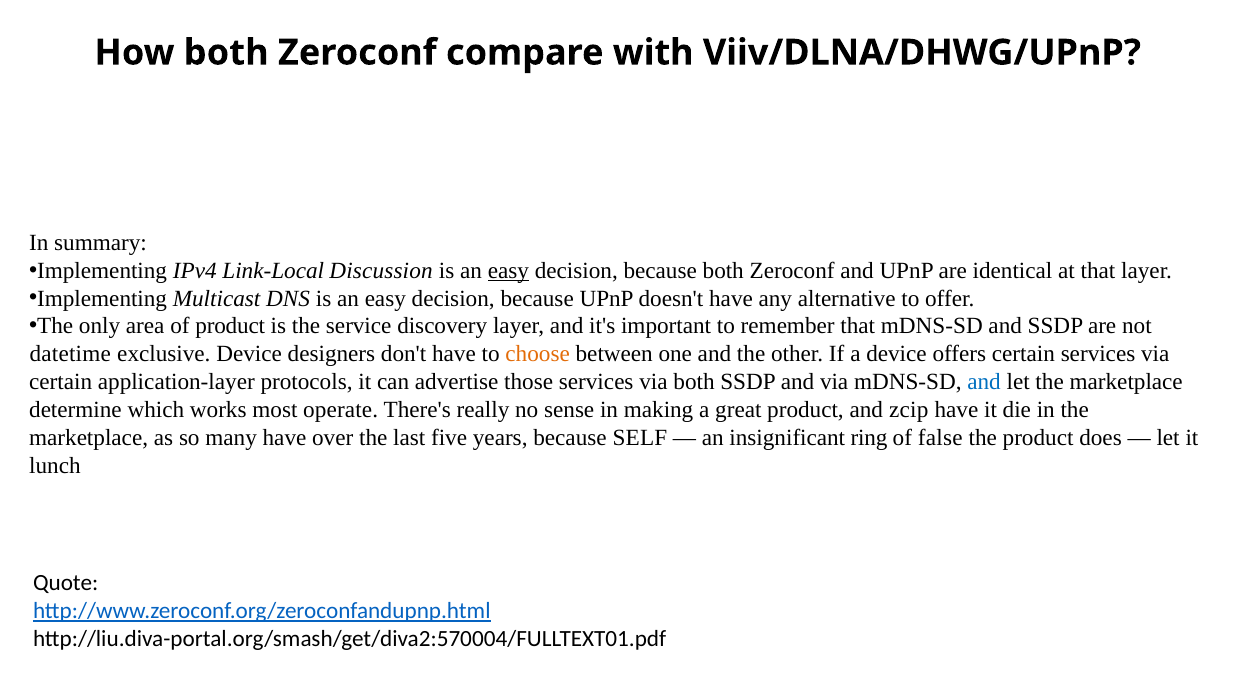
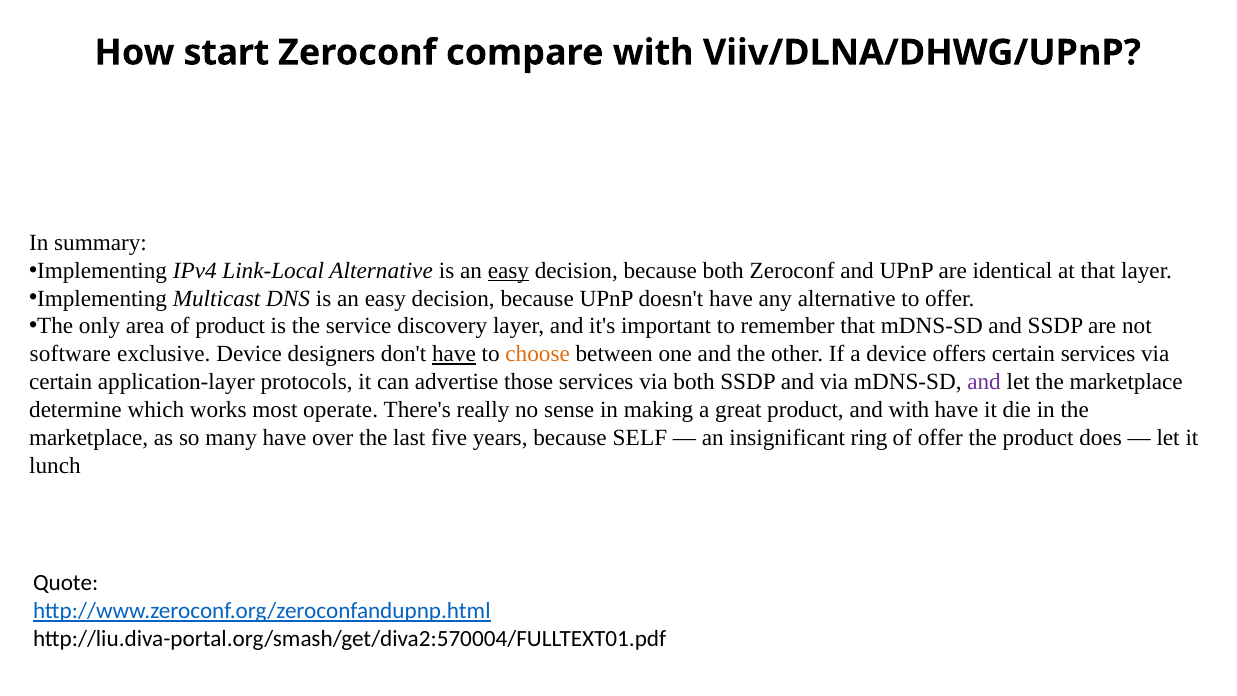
How both: both -> start (226, 53)
Link-Local Discussion: Discussion -> Alternative (381, 271)
datetime: datetime -> software (70, 354)
have underline: none -> present (454, 354)
and colour: blue -> purple (984, 382)
and zcip: zcip -> with (909, 410)
of false: false -> offer (940, 438)
